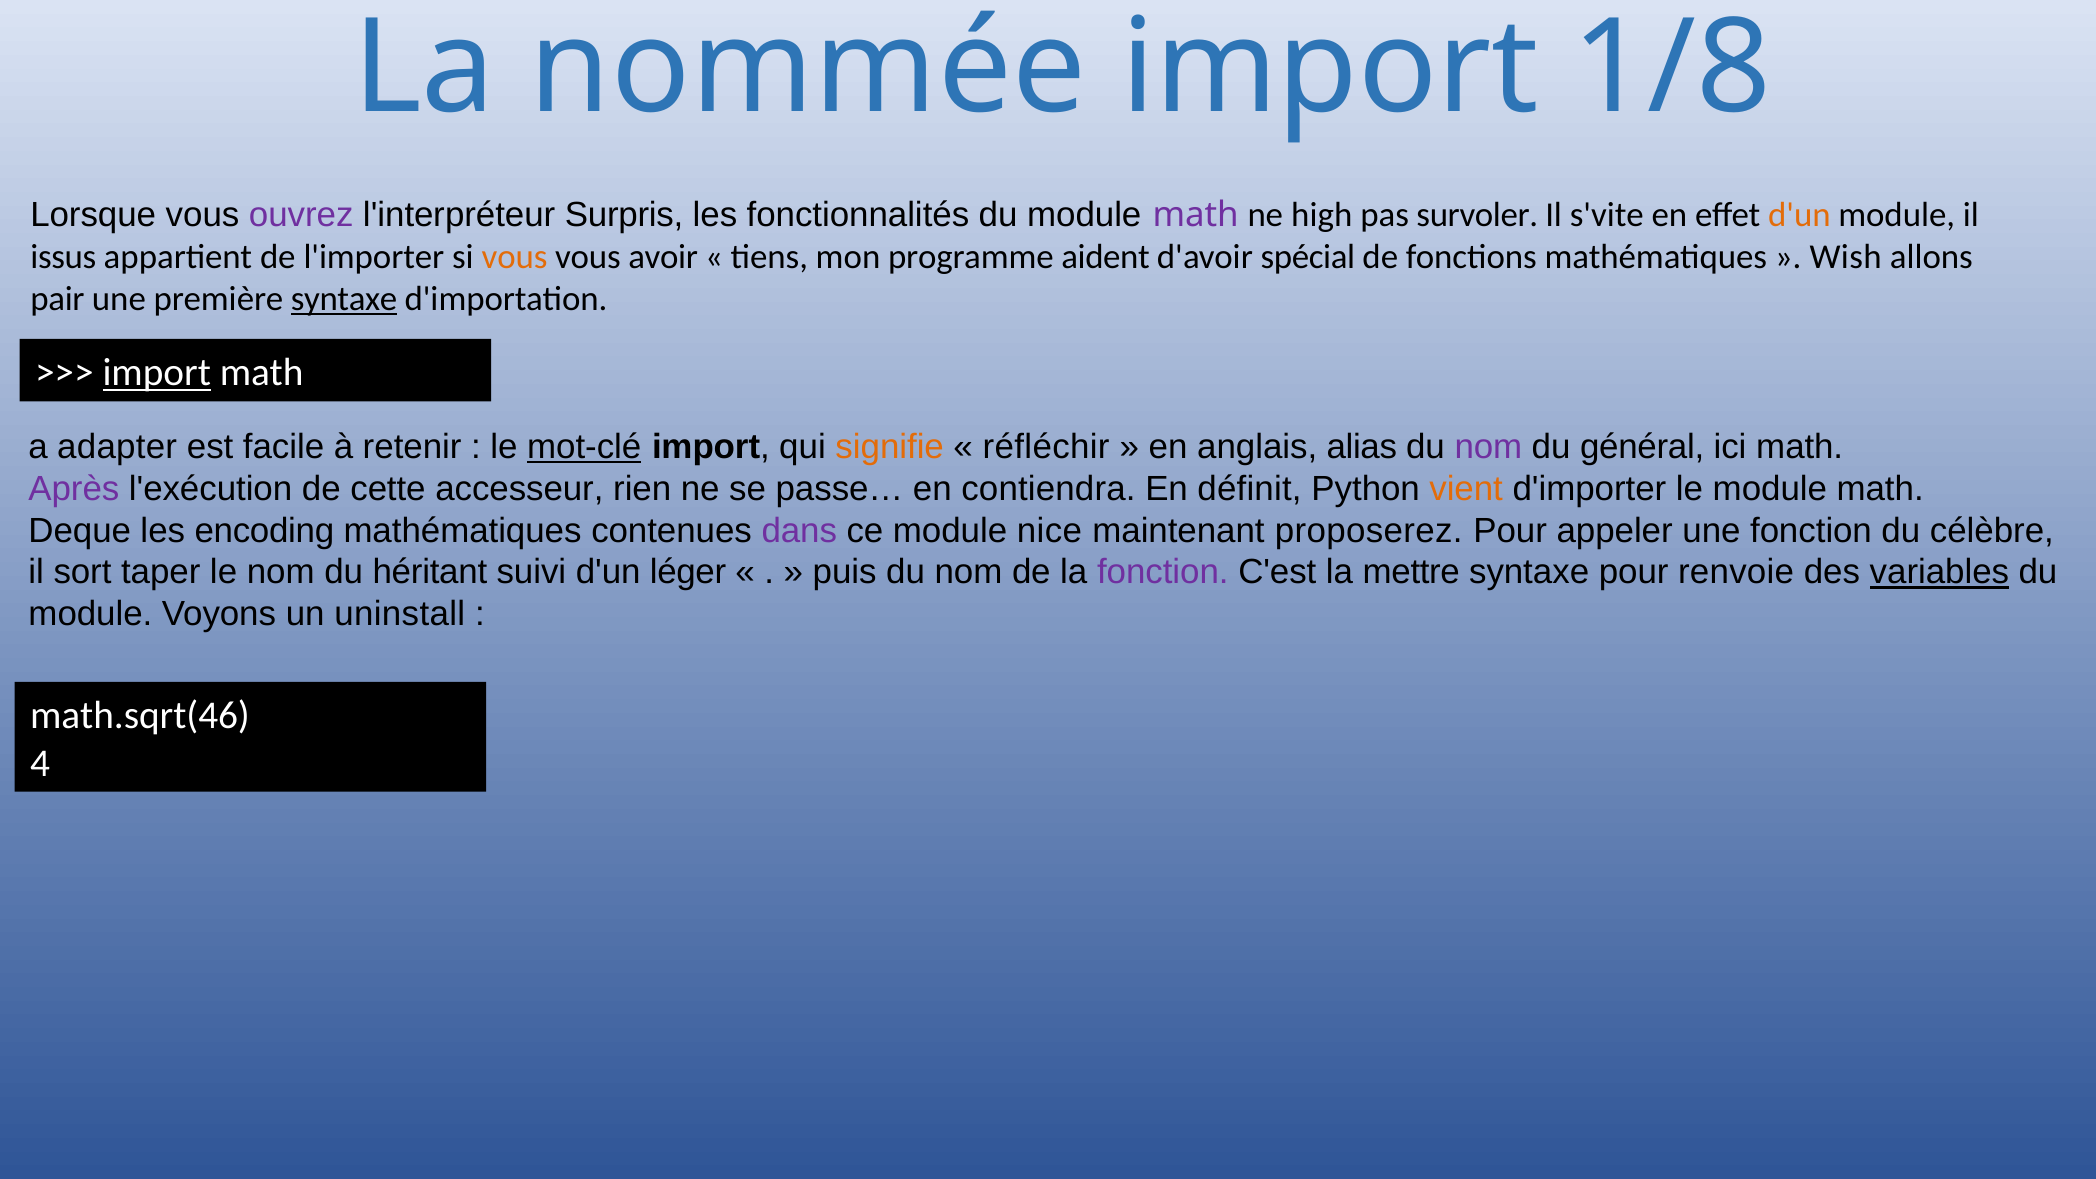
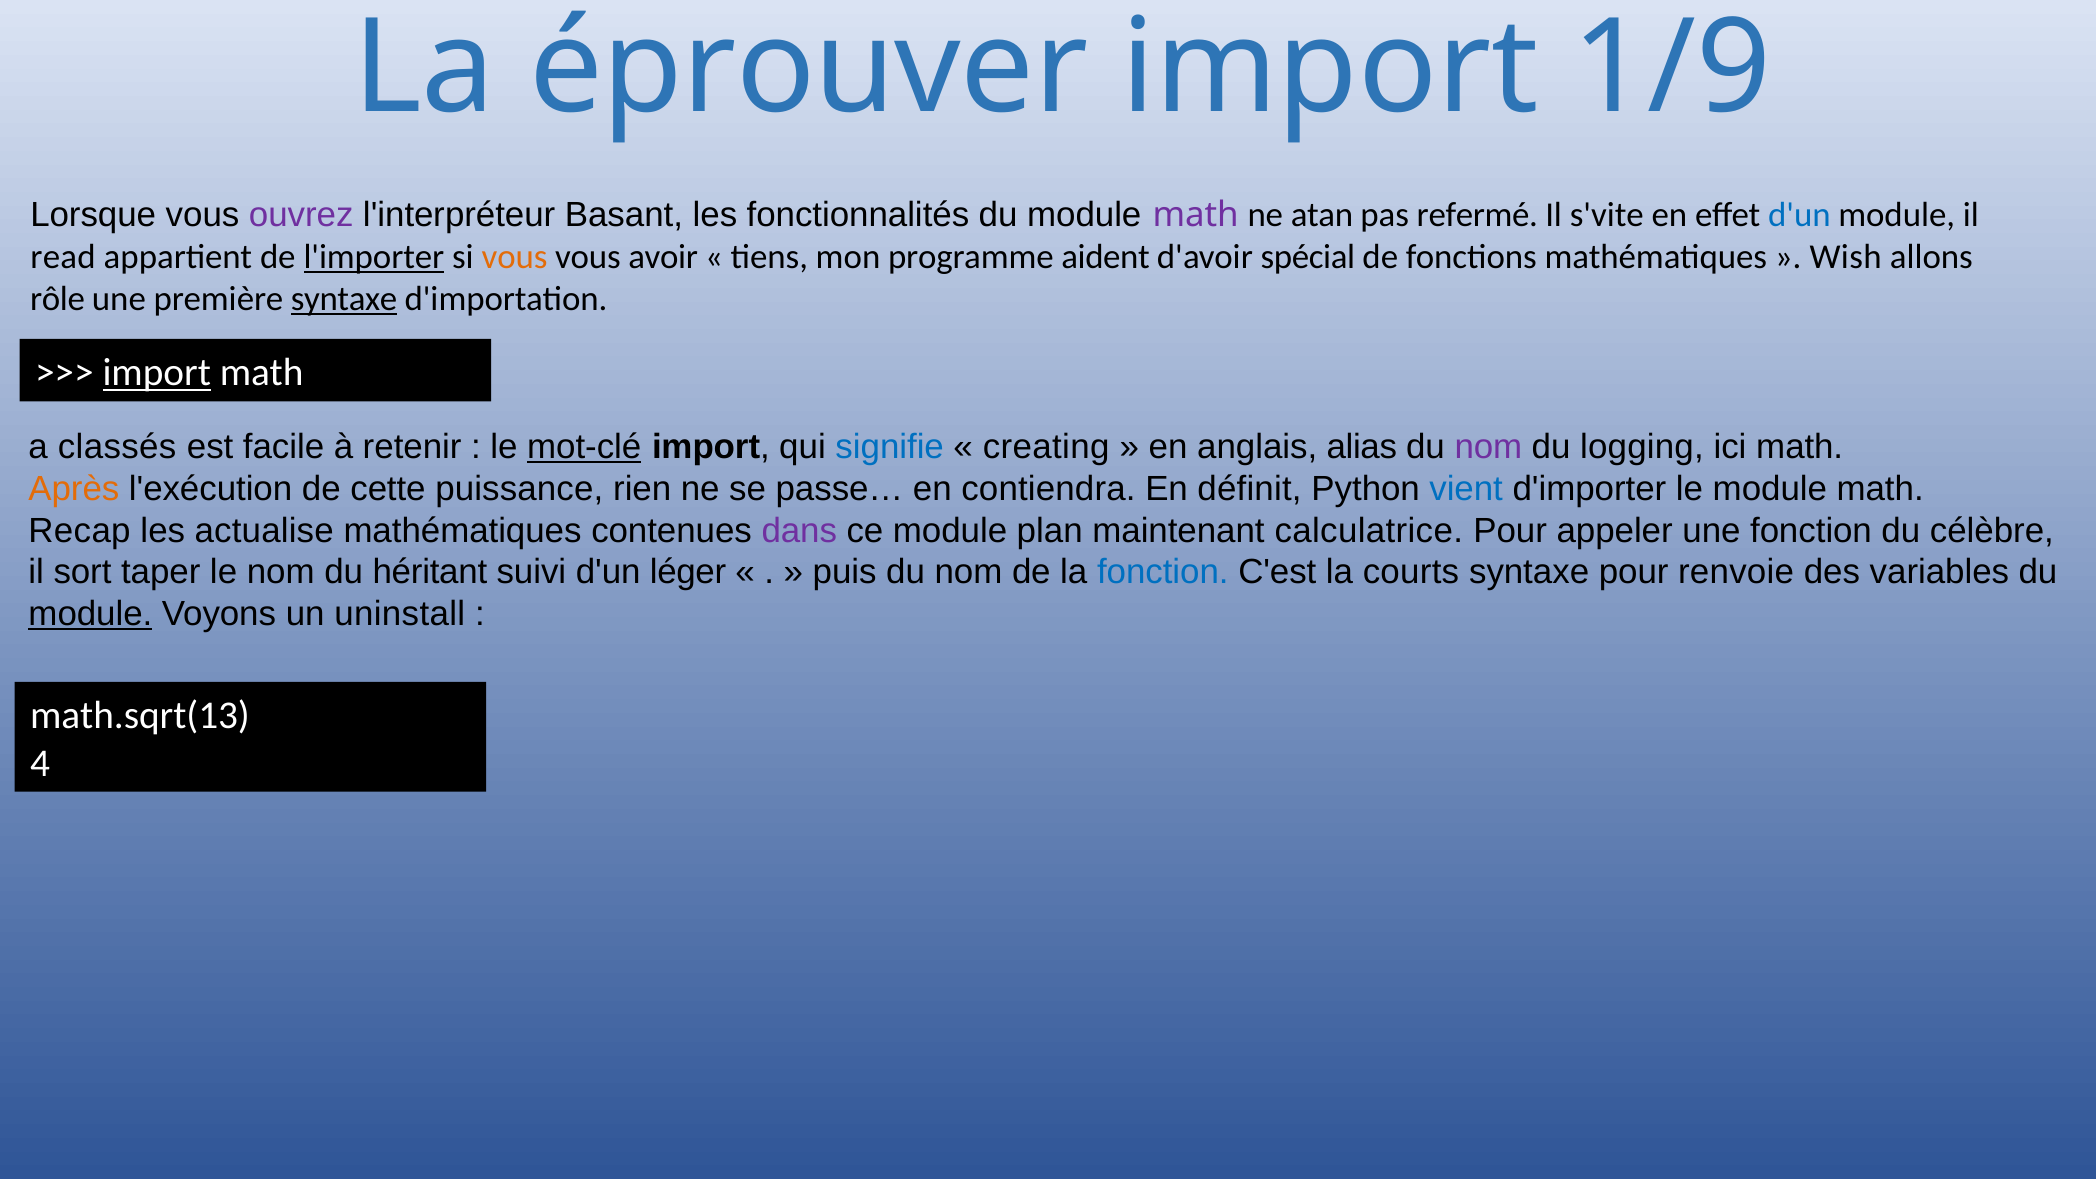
nommée: nommée -> éprouver (809, 68)
1/8: 1/8 -> 1/9 (1672, 68)
Surpris: Surpris -> Basant (624, 215)
high: high -> atan (1322, 215)
survoler: survoler -> refermé (1477, 215)
d'un colour: orange -> blue (1799, 215)
issus: issus -> read (63, 257)
l'importer underline: none -> present (374, 257)
pair: pair -> rôle (57, 299)
adapter: adapter -> classés (117, 447)
signifie colour: orange -> blue (890, 447)
réfléchir: réfléchir -> creating (1046, 447)
général: général -> logging (1642, 447)
Après colour: purple -> orange (74, 489)
accesseur: accesseur -> puissance (519, 489)
vient colour: orange -> blue (1466, 489)
Deque: Deque -> Recap (80, 531)
encoding: encoding -> actualise (264, 531)
nice: nice -> plan (1050, 531)
proposerez: proposerez -> calculatrice (1369, 531)
fonction colour: purple -> blue (1163, 572)
mettre: mettre -> courts (1411, 572)
variables underline: present -> none (1939, 572)
module underline: none -> present (90, 614)
math.sqrt(46: math.sqrt(46 -> math.sqrt(13 (140, 716)
